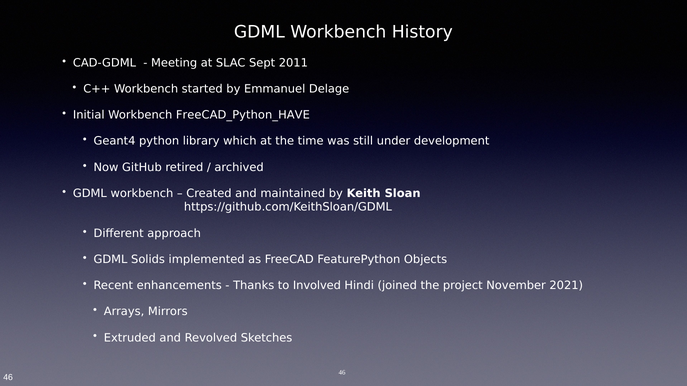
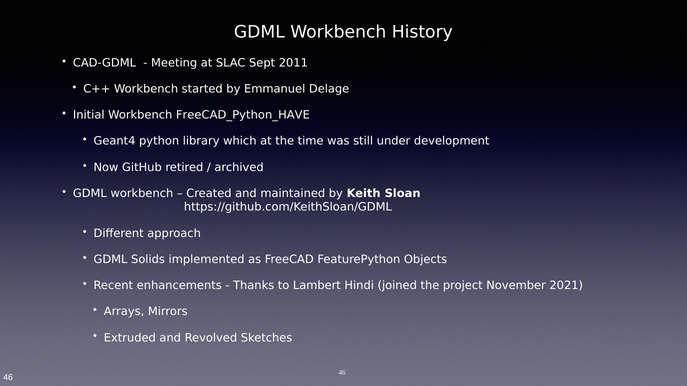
Involved: Involved -> Lambert (317, 286)
